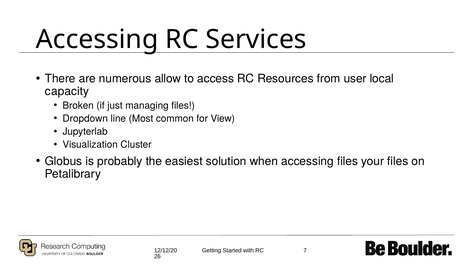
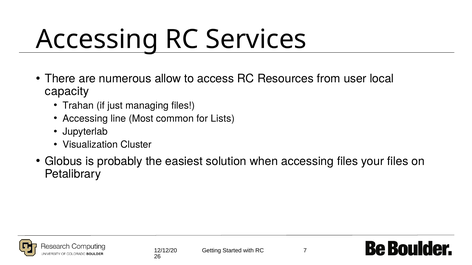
Broken: Broken -> Trahan (78, 106)
Dropdown: Dropdown -> Accessing (85, 119)
View: View -> Lists (223, 119)
